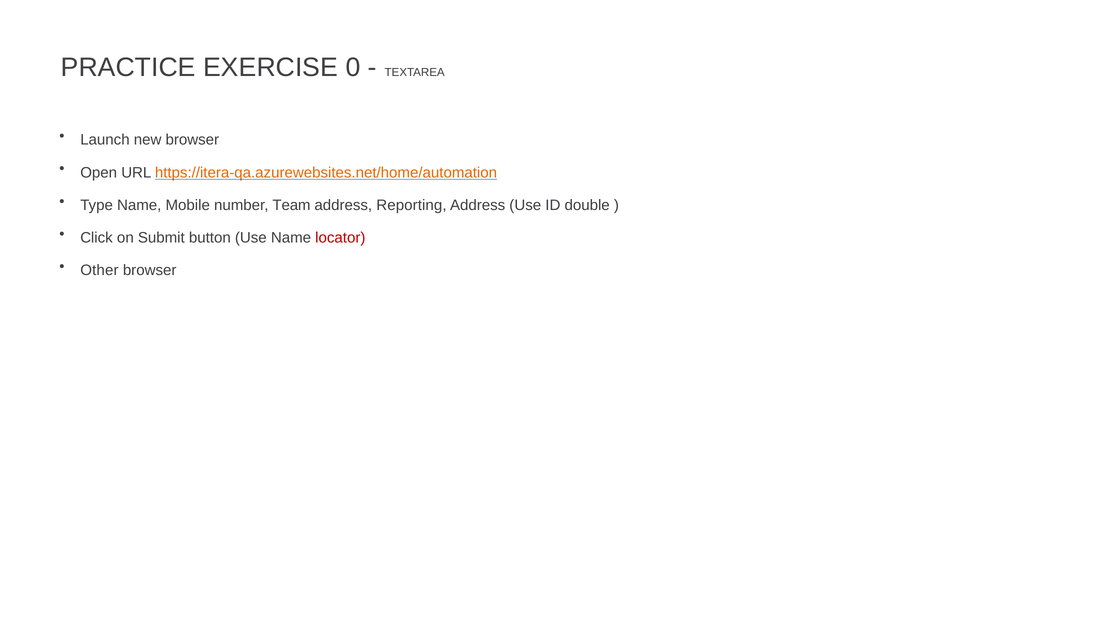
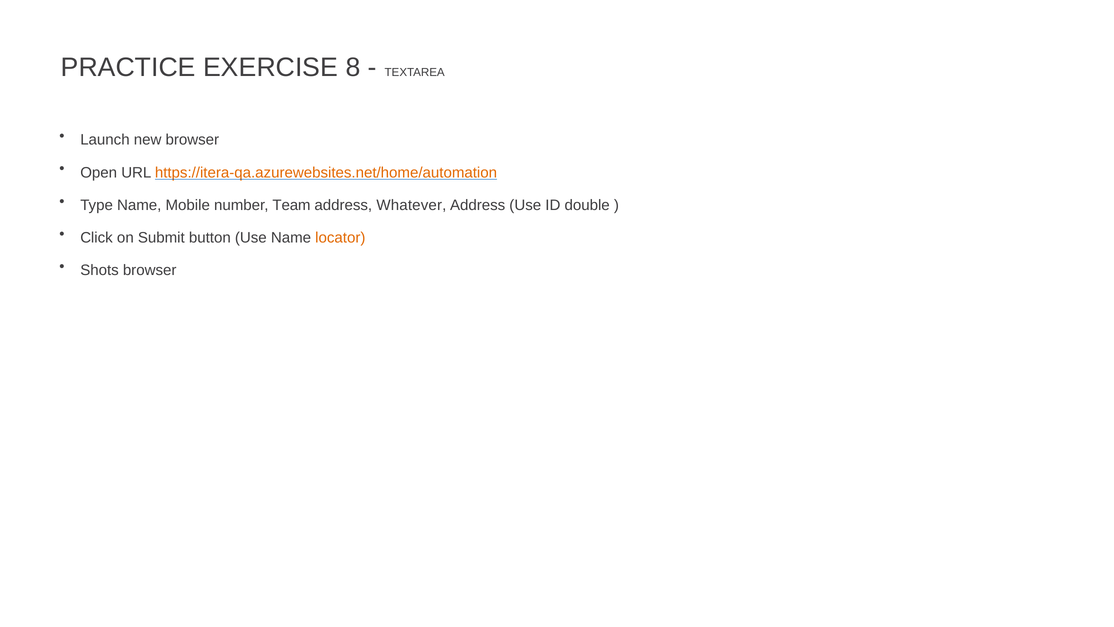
0: 0 -> 8 (353, 67)
Reporting: Reporting -> Whatever (411, 205)
locator colour: red -> orange (340, 238)
Other: Other -> Shots (100, 270)
